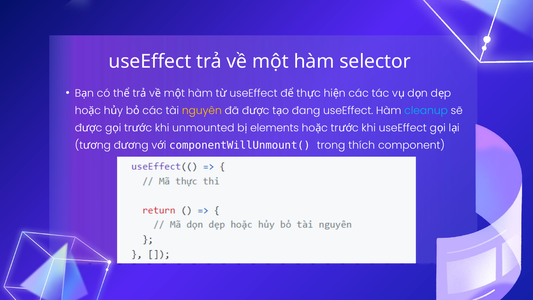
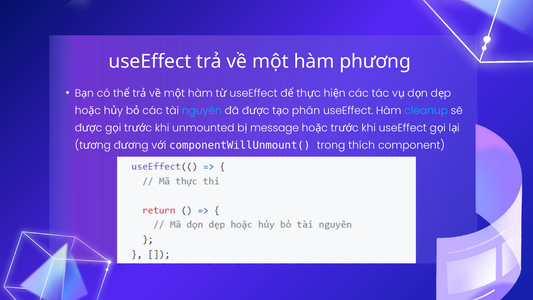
selector: selector -> phương (375, 61)
nguyên colour: yellow -> light blue (202, 111)
đang: đang -> phân (306, 111)
elements: elements -> message (275, 128)
